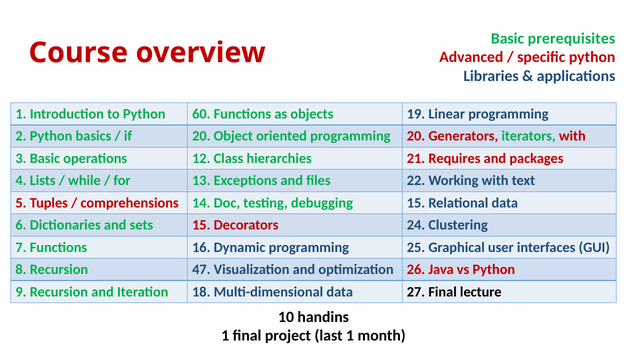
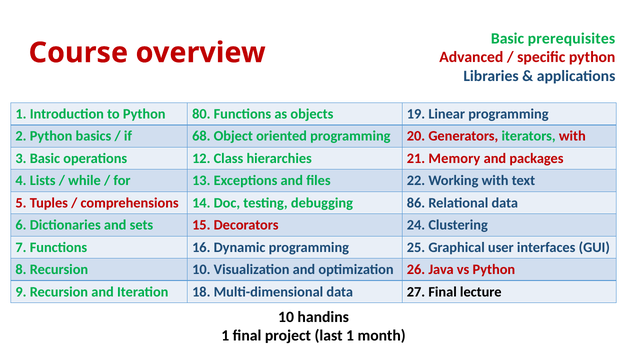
60: 60 -> 80 (201, 114)
if 20: 20 -> 68 (201, 136)
Requires: Requires -> Memory (454, 158)
debugging 15: 15 -> 86 (416, 203)
Recursion 47: 47 -> 10 (201, 269)
